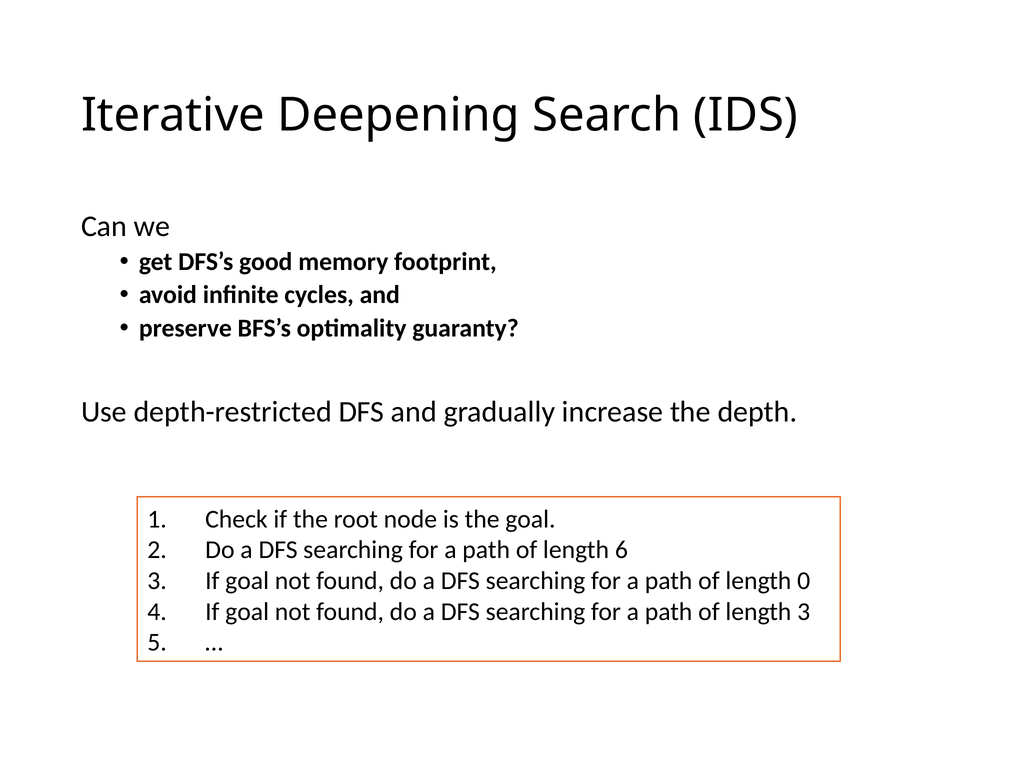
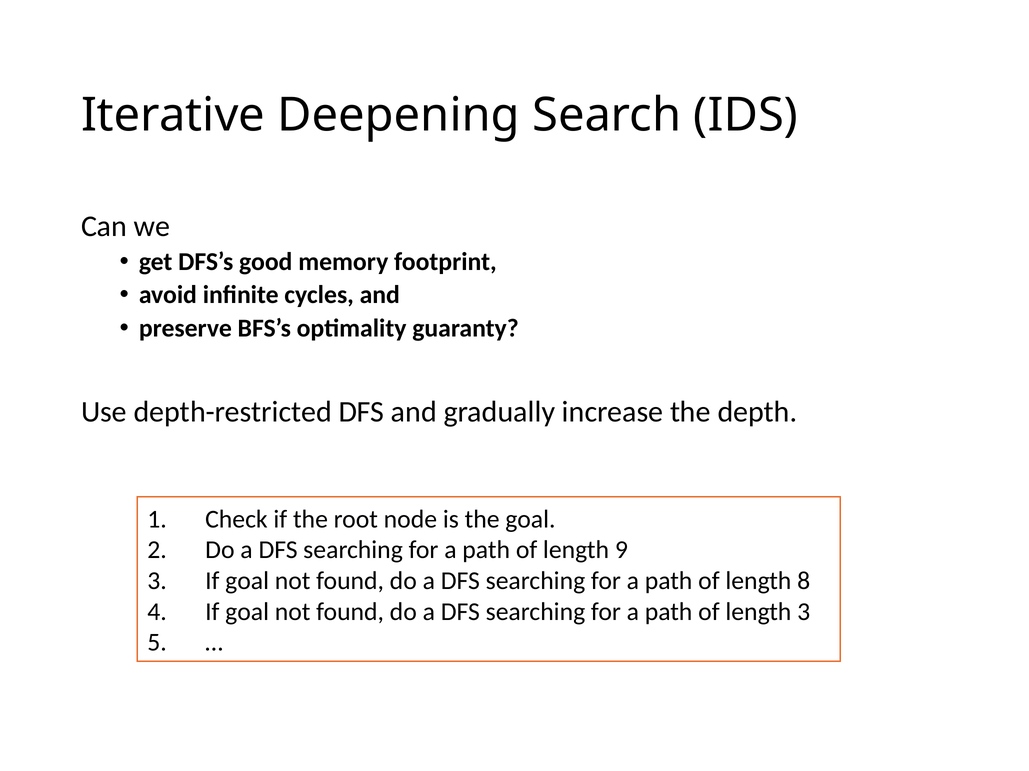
6: 6 -> 9 (621, 550)
0: 0 -> 8 (804, 581)
